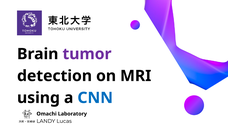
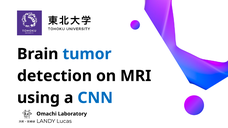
tumor colour: purple -> blue (87, 54)
